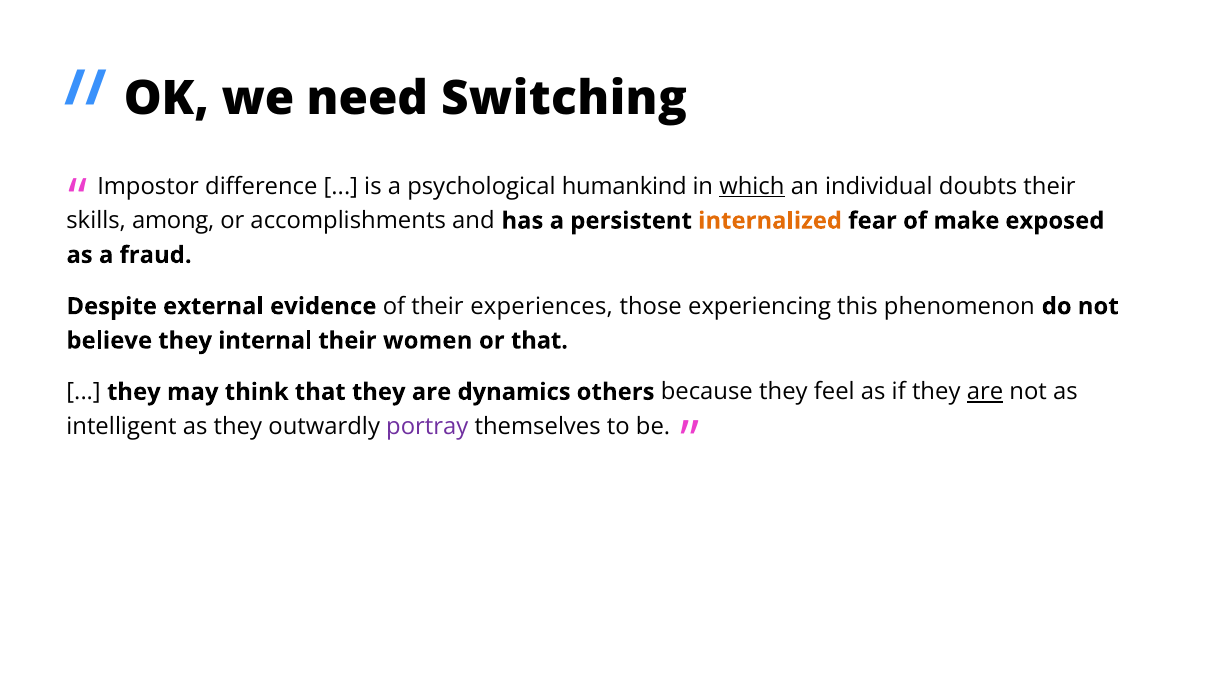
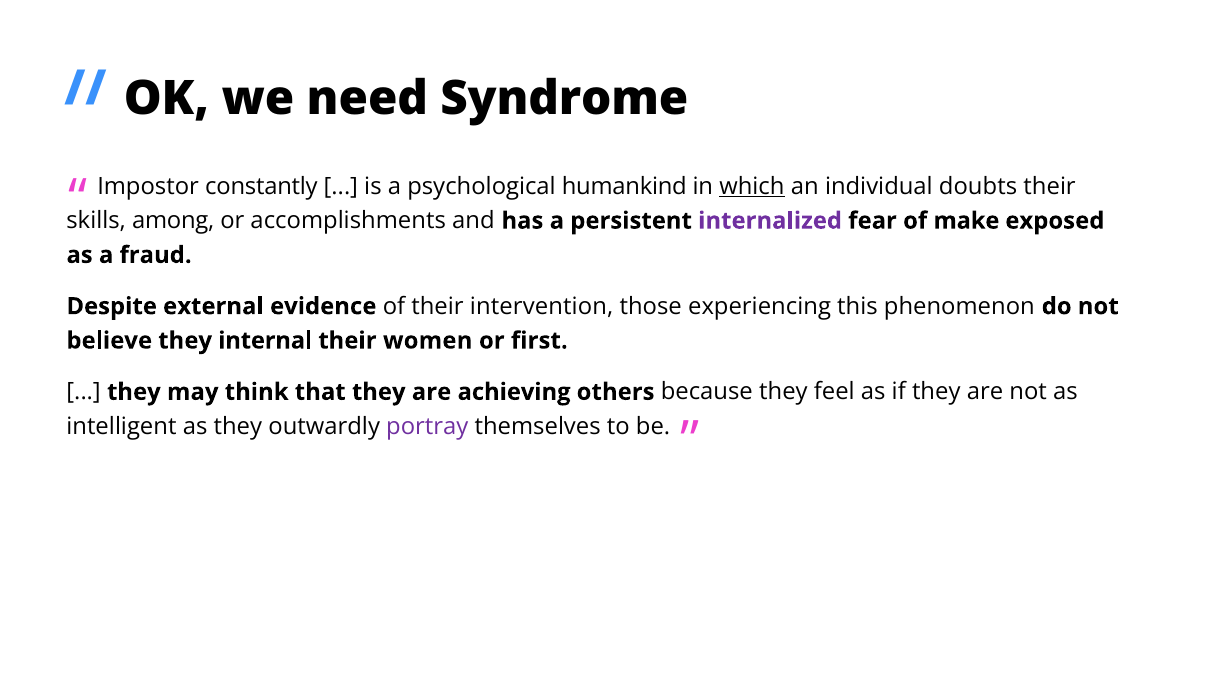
Switching: Switching -> Syndrome (564, 99)
difference: difference -> constantly (261, 187)
internalized colour: orange -> purple (770, 221)
experiences: experiences -> intervention (542, 307)
or that: that -> first (539, 341)
dynamics: dynamics -> achieving (514, 392)
are underline: present -> none (985, 392)
